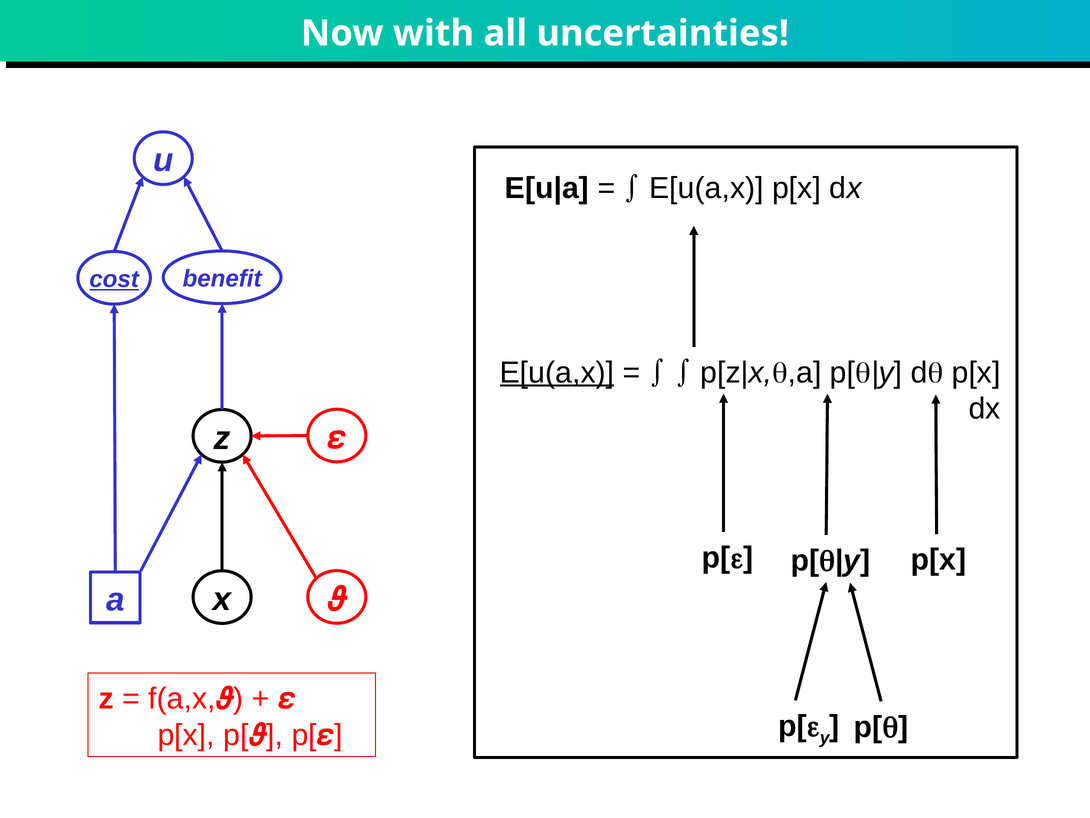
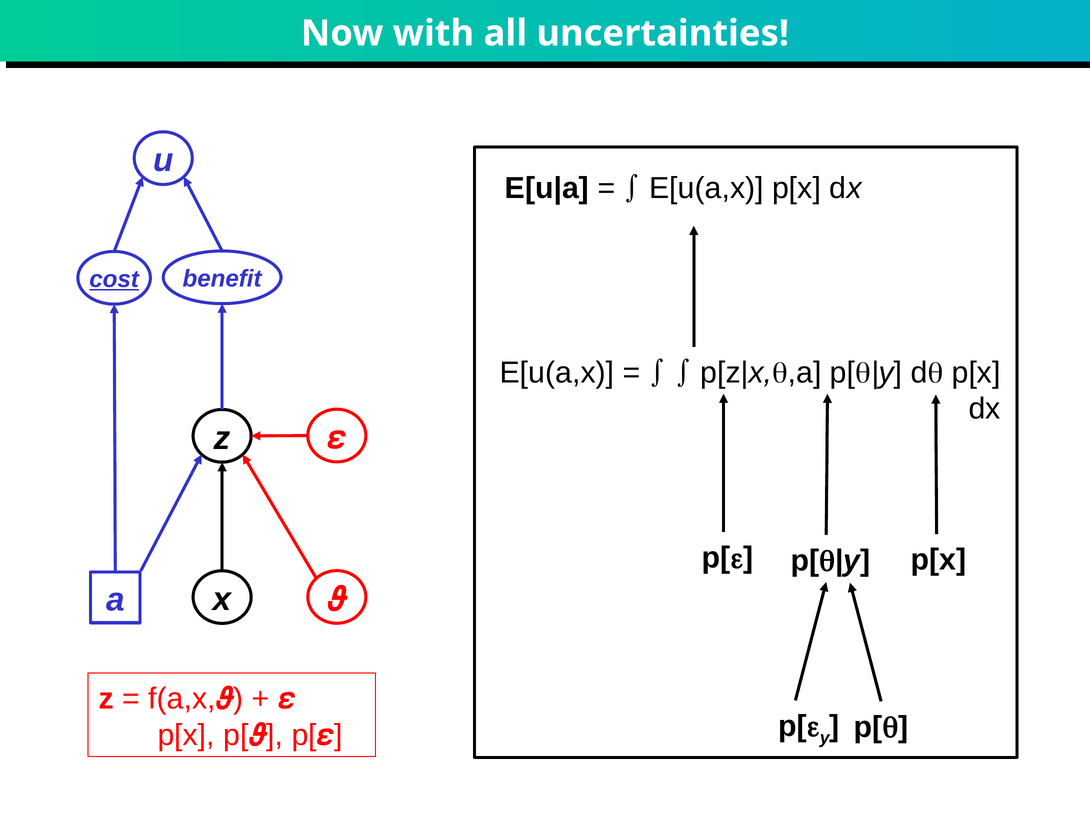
E[u(a,x underline: present -> none (557, 372)
